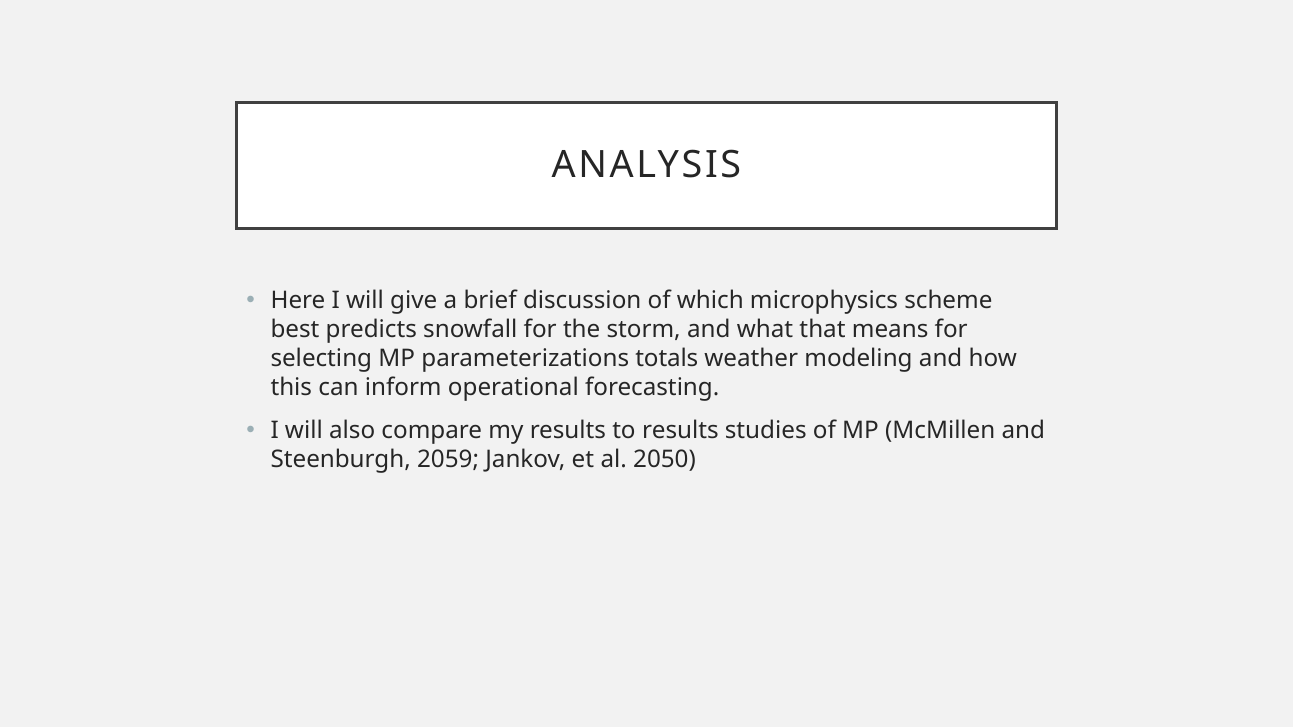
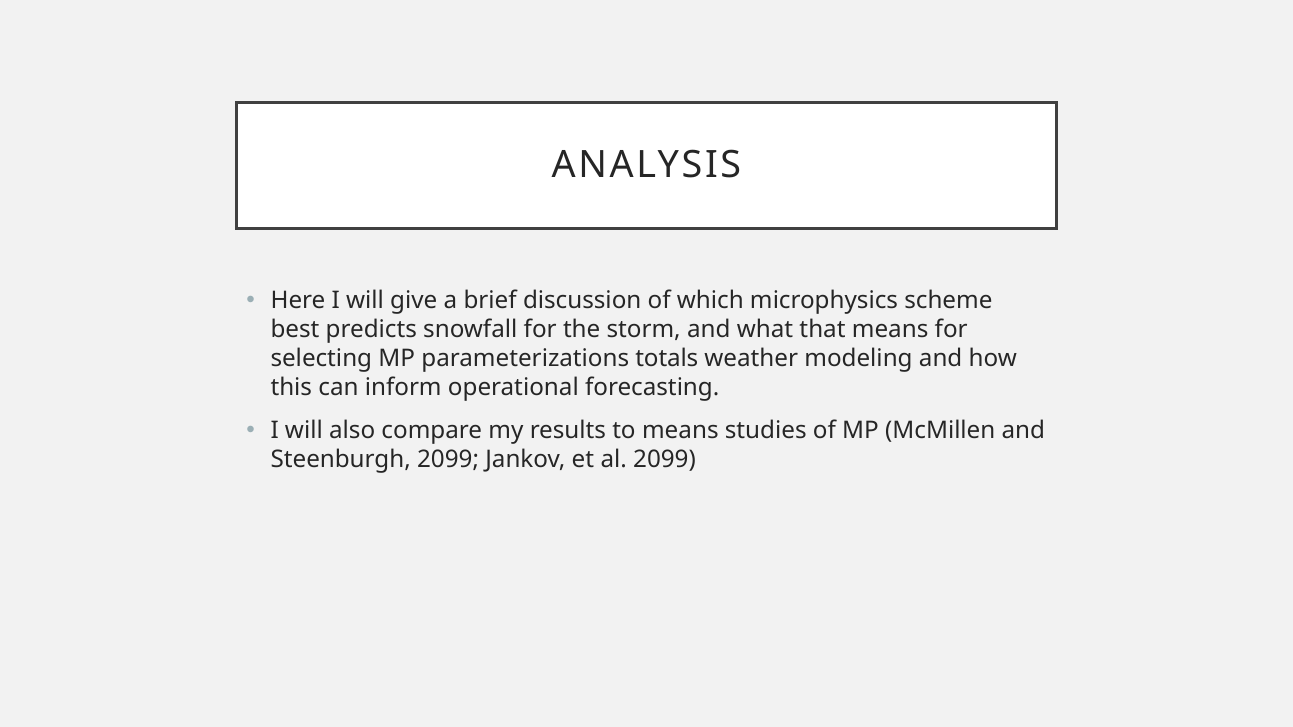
to results: results -> means (680, 431)
Steenburgh 2059: 2059 -> 2099 (448, 460)
al 2050: 2050 -> 2099 (664, 460)
